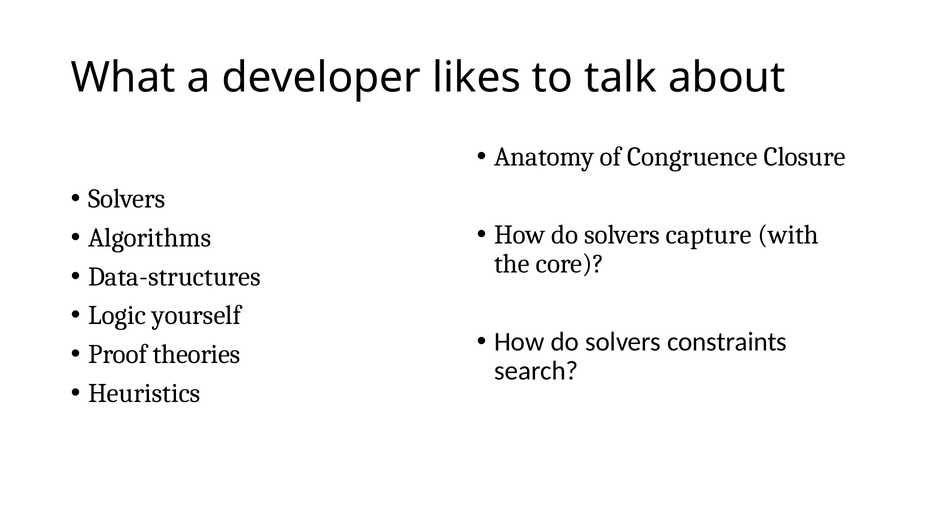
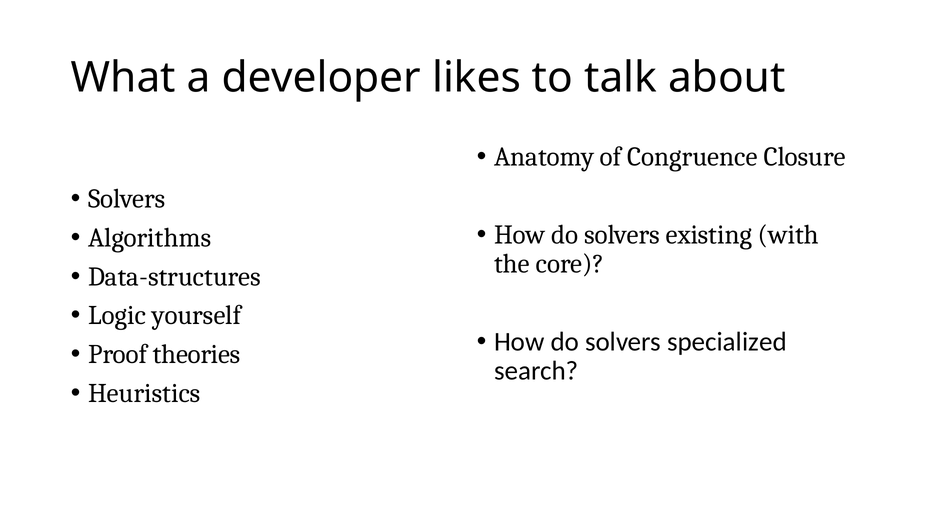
capture: capture -> existing (709, 235)
constraints: constraints -> specialized (727, 342)
